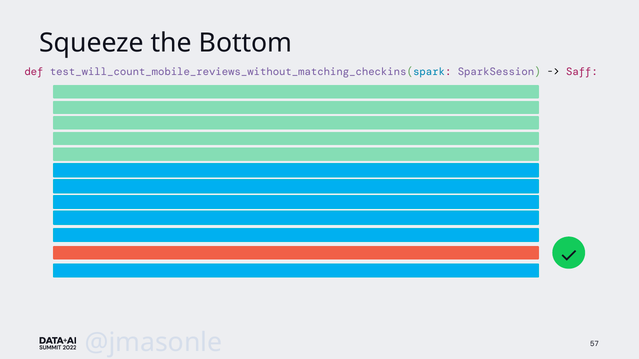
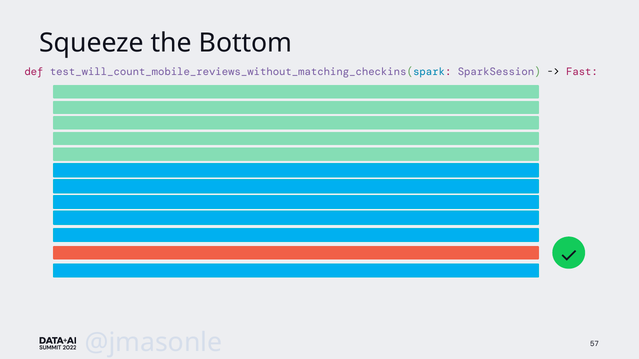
Saff: Saff -> Fast (582, 72)
